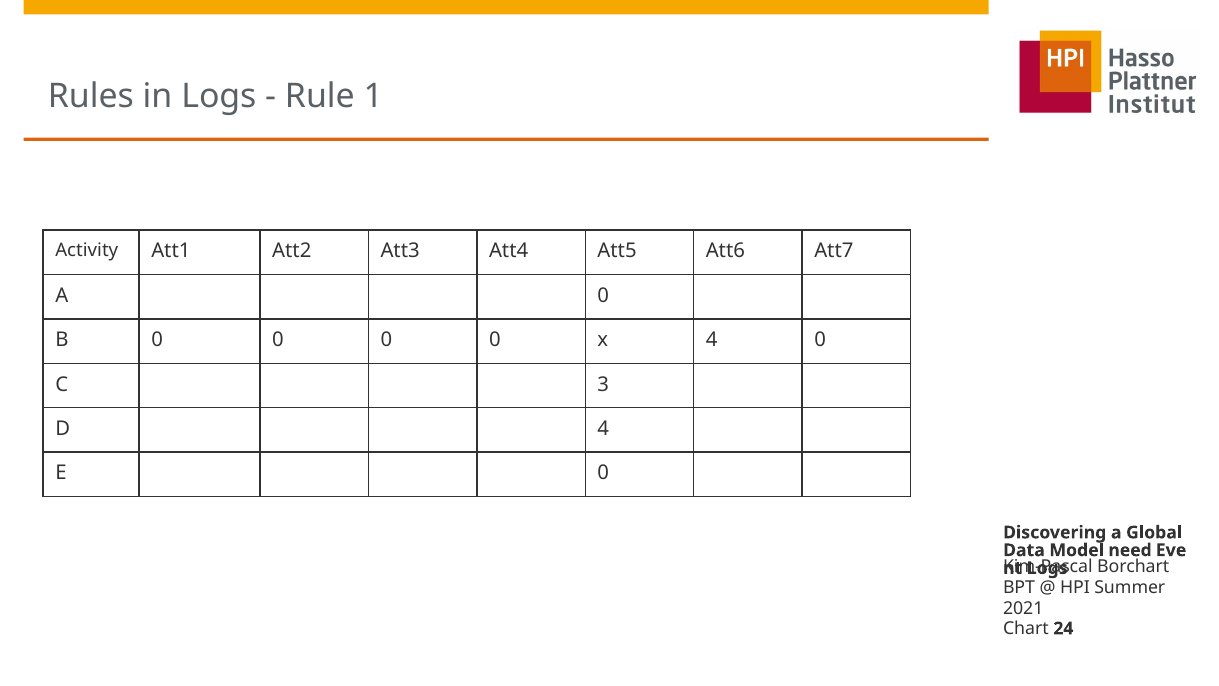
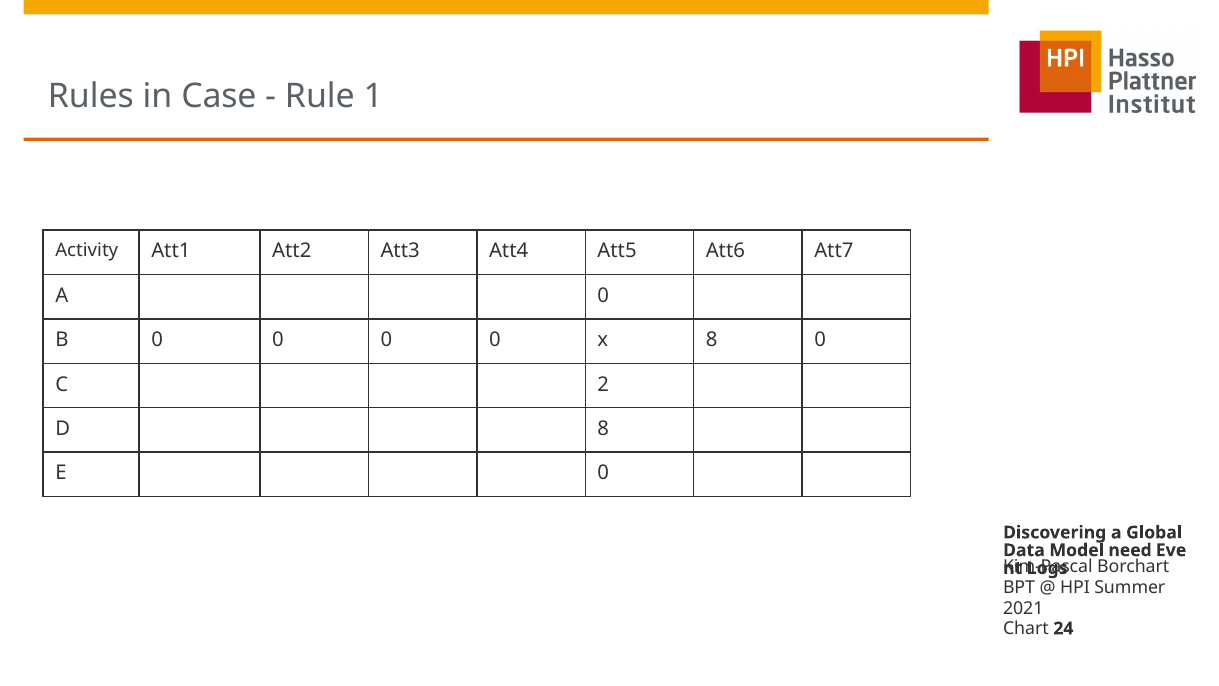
in Logs: Logs -> Case (219, 96)
x 4: 4 -> 8 (712, 340)
3: 3 -> 2 (603, 384)
D 4: 4 -> 8 (603, 429)
